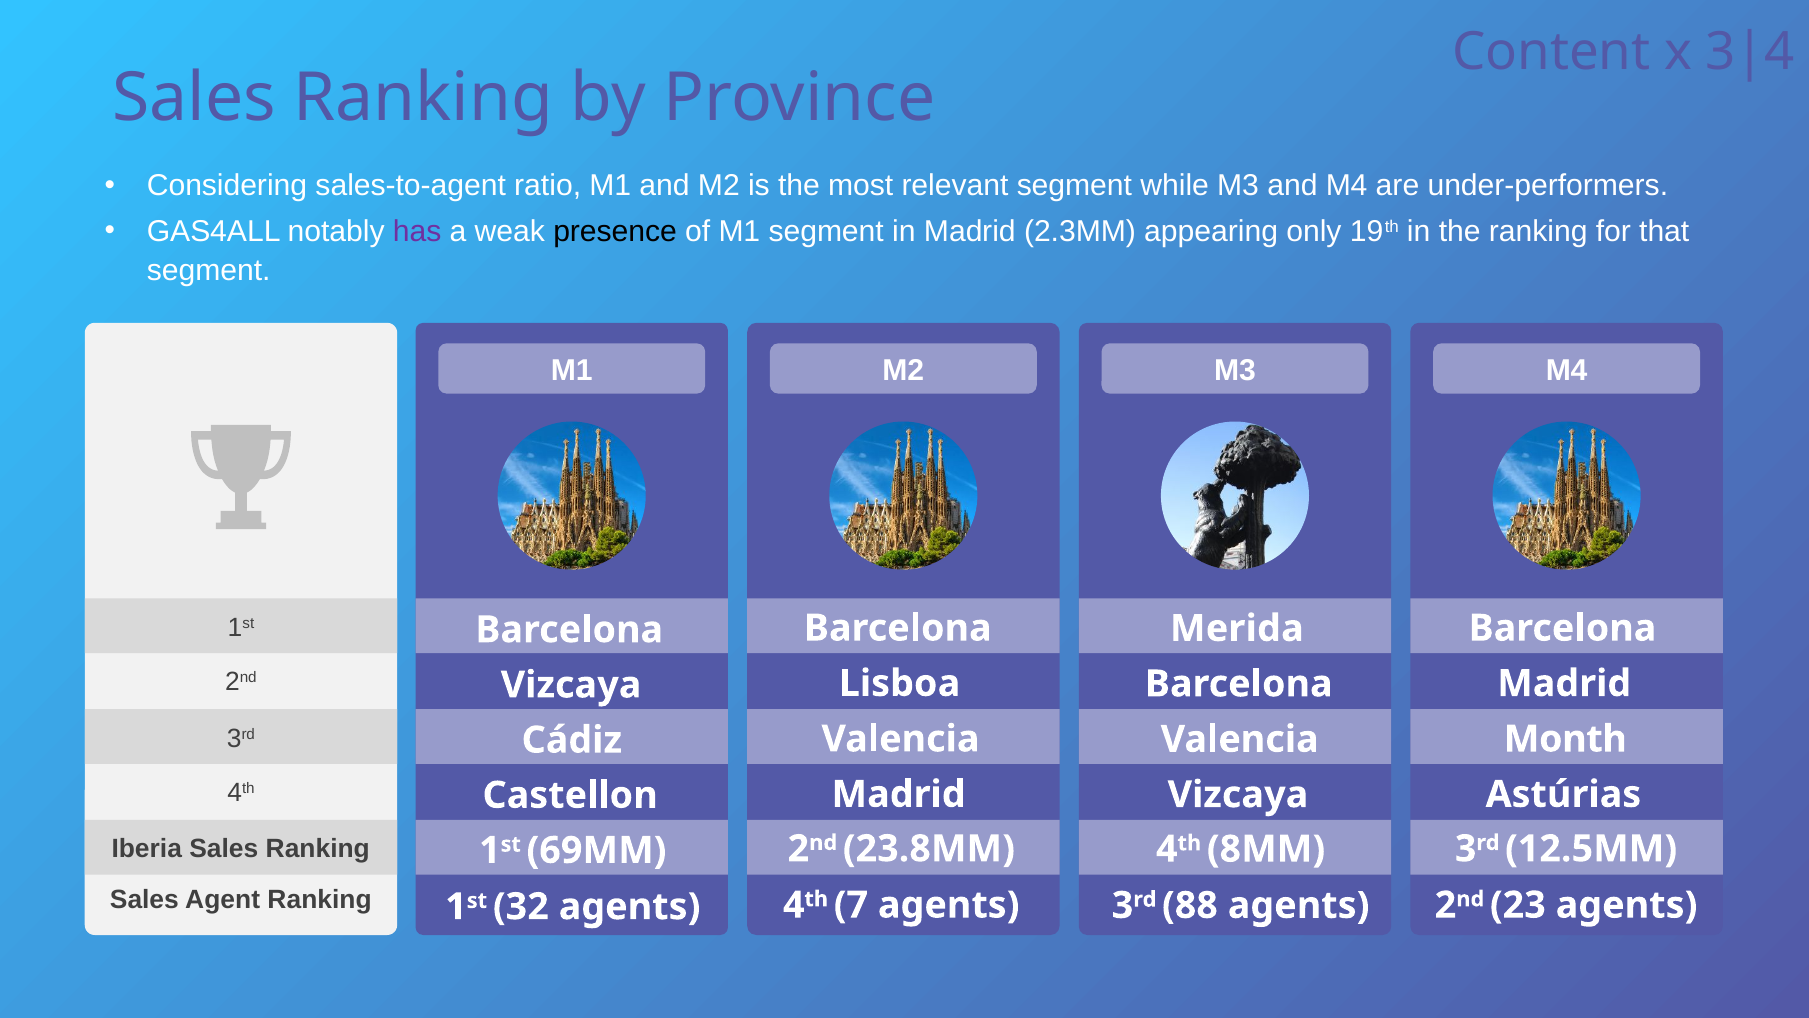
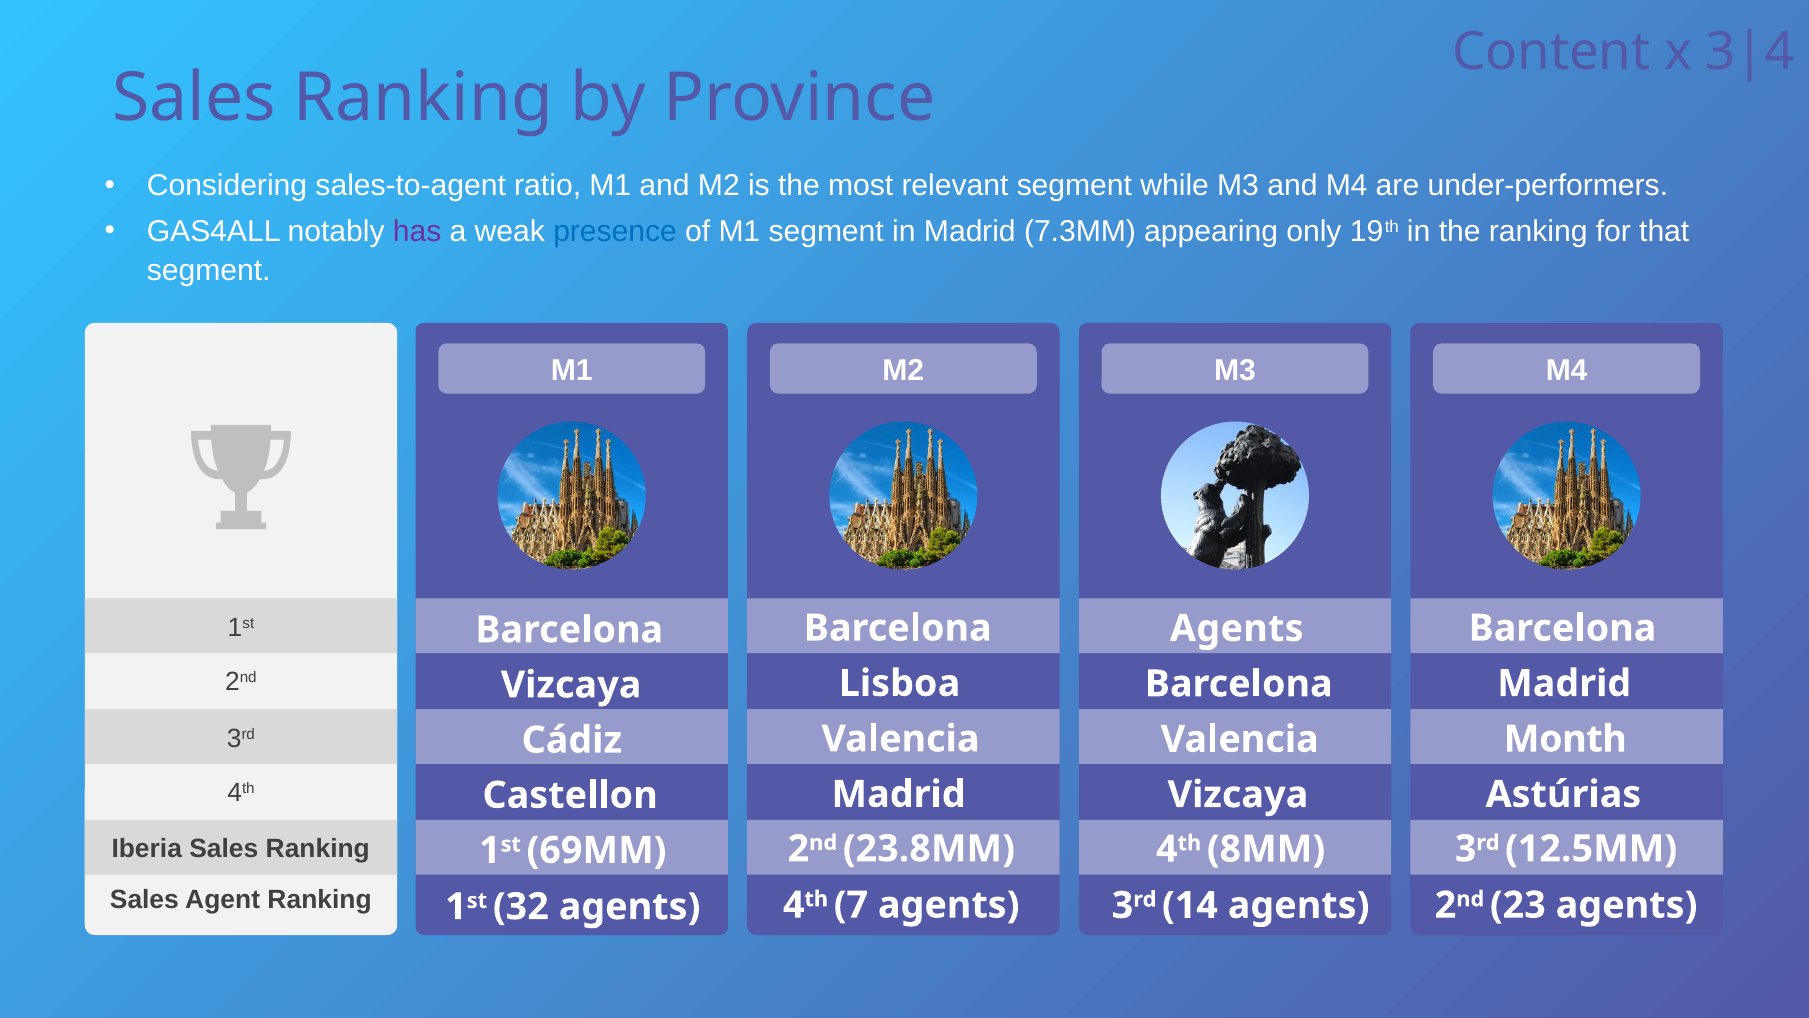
presence colour: black -> blue (615, 231)
2.3MM: 2.3MM -> 7.3MM (1080, 231)
Merida: Merida -> Agents (1237, 628)
88: 88 -> 14 (1190, 905)
